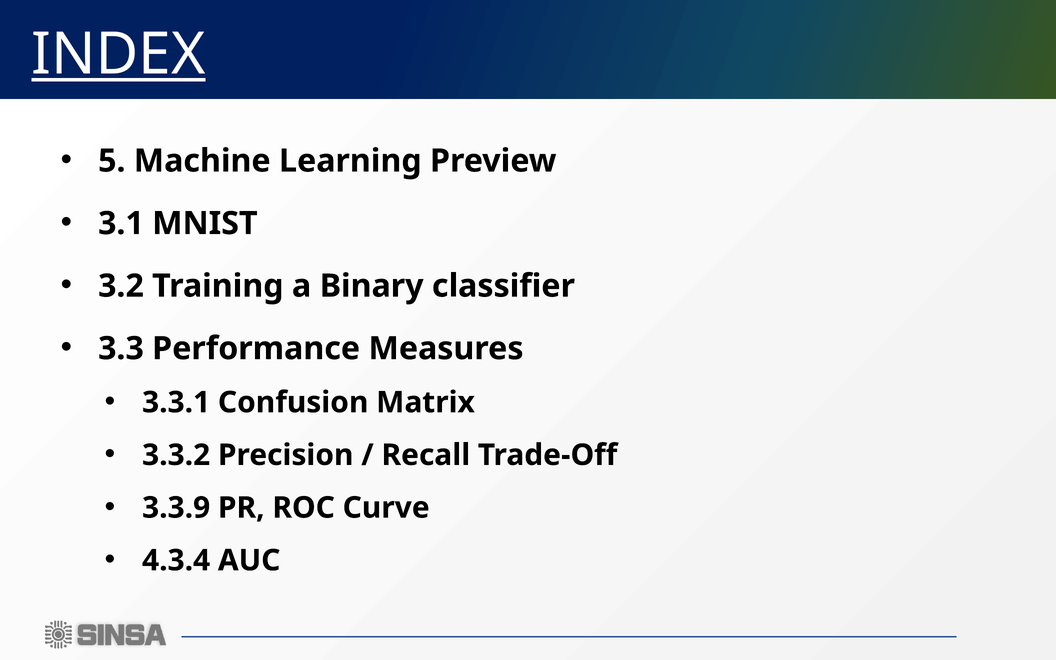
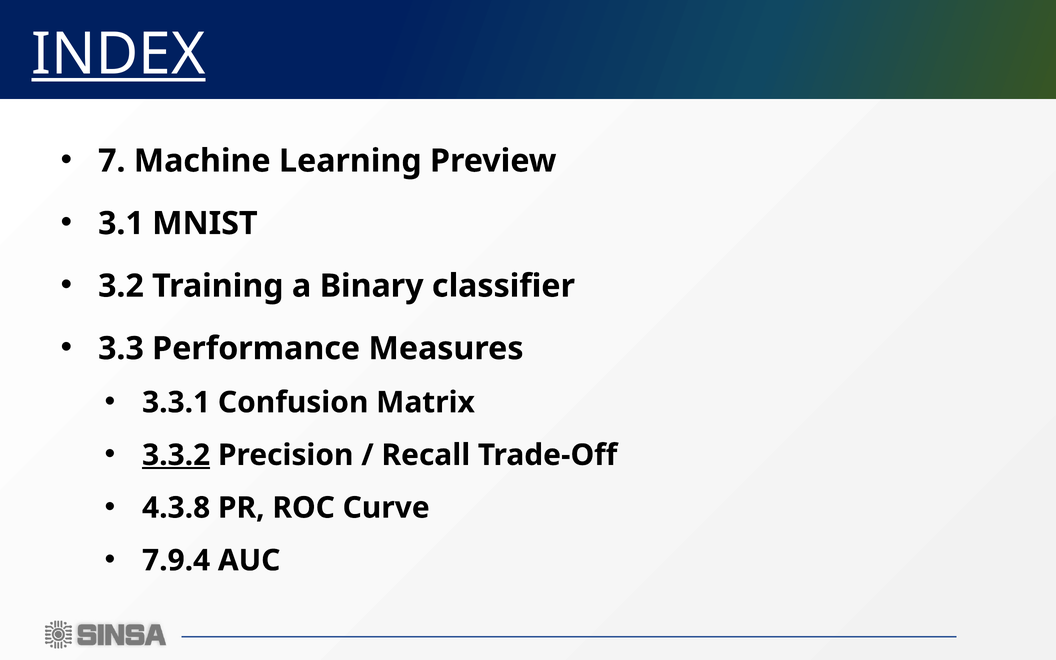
5: 5 -> 7 (112, 161)
3.3.2 underline: none -> present (176, 455)
3.3.9: 3.3.9 -> 4.3.8 (176, 508)
4.3.4: 4.3.4 -> 7.9.4 (176, 560)
